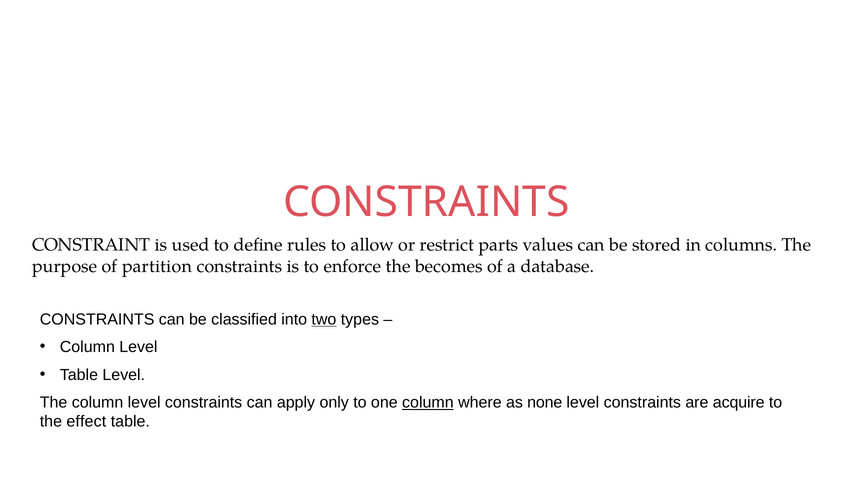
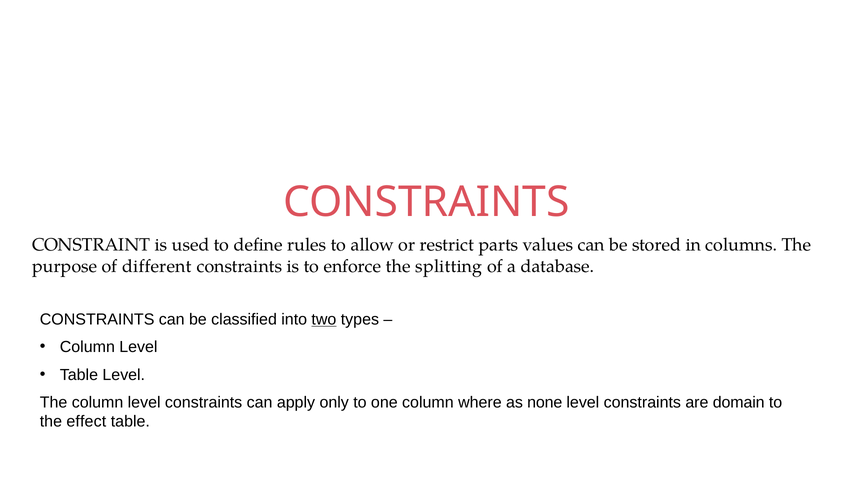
partition: partition -> different (157, 266)
becomes: becomes -> splitting (449, 266)
column underline: present -> none (428, 402)
acquire: acquire -> domain (739, 402)
